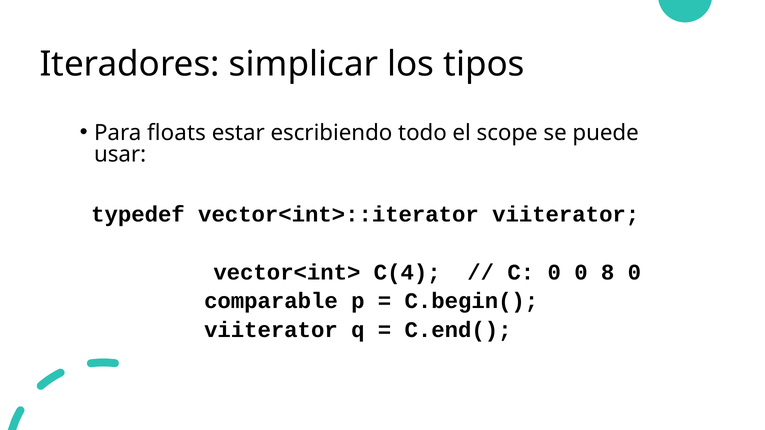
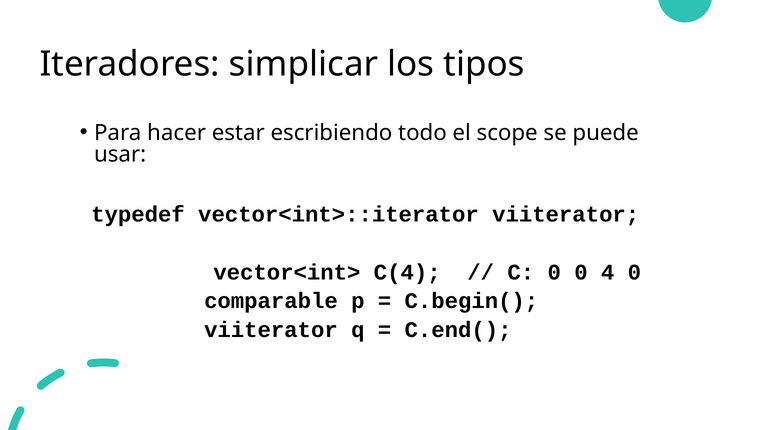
floats: floats -> hacer (177, 133)
8: 8 -> 4 (608, 272)
